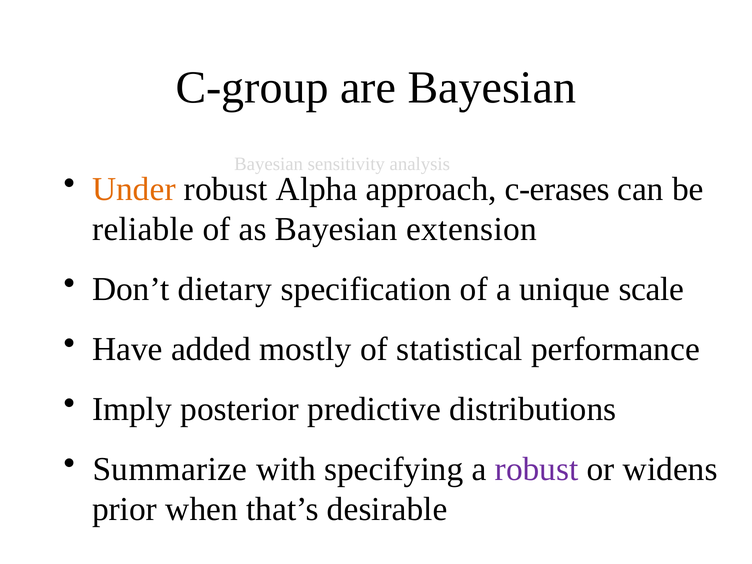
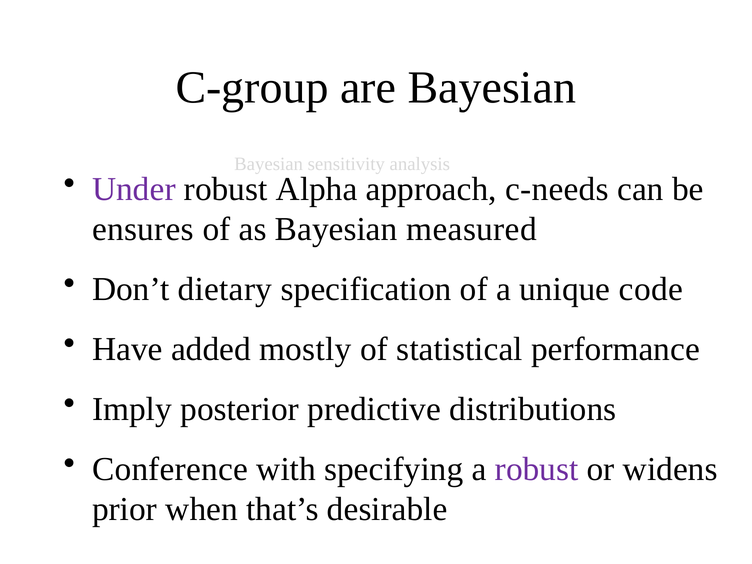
Under colour: orange -> purple (134, 189)
c-erases: c-erases -> c-needs (557, 189)
reliable: reliable -> ensures (143, 229)
extension: extension -> measured (472, 229)
scale: scale -> code (651, 289)
Summarize: Summarize -> Conference (170, 469)
